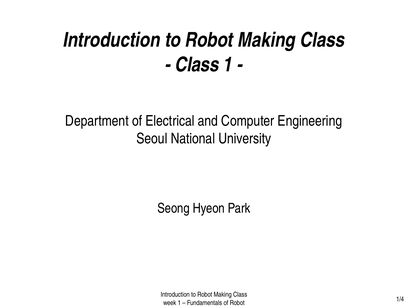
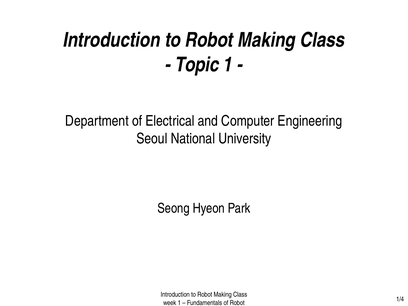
Class: Class -> Topic (197, 65)
